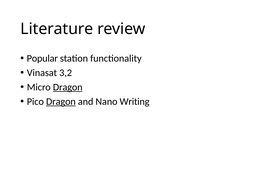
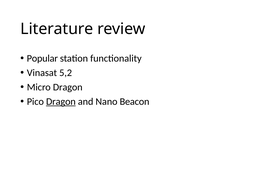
3,2: 3,2 -> 5,2 (66, 73)
Dragon underline: present -> none (68, 87)
Writing: Writing -> Beacon (135, 102)
